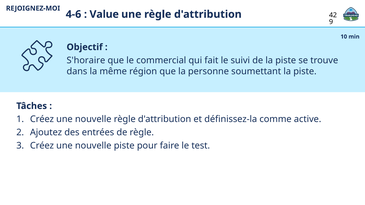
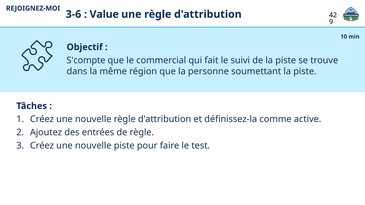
4-6: 4-6 -> 3-6 (73, 14)
S'horaire: S'horaire -> S'compte (86, 60)
